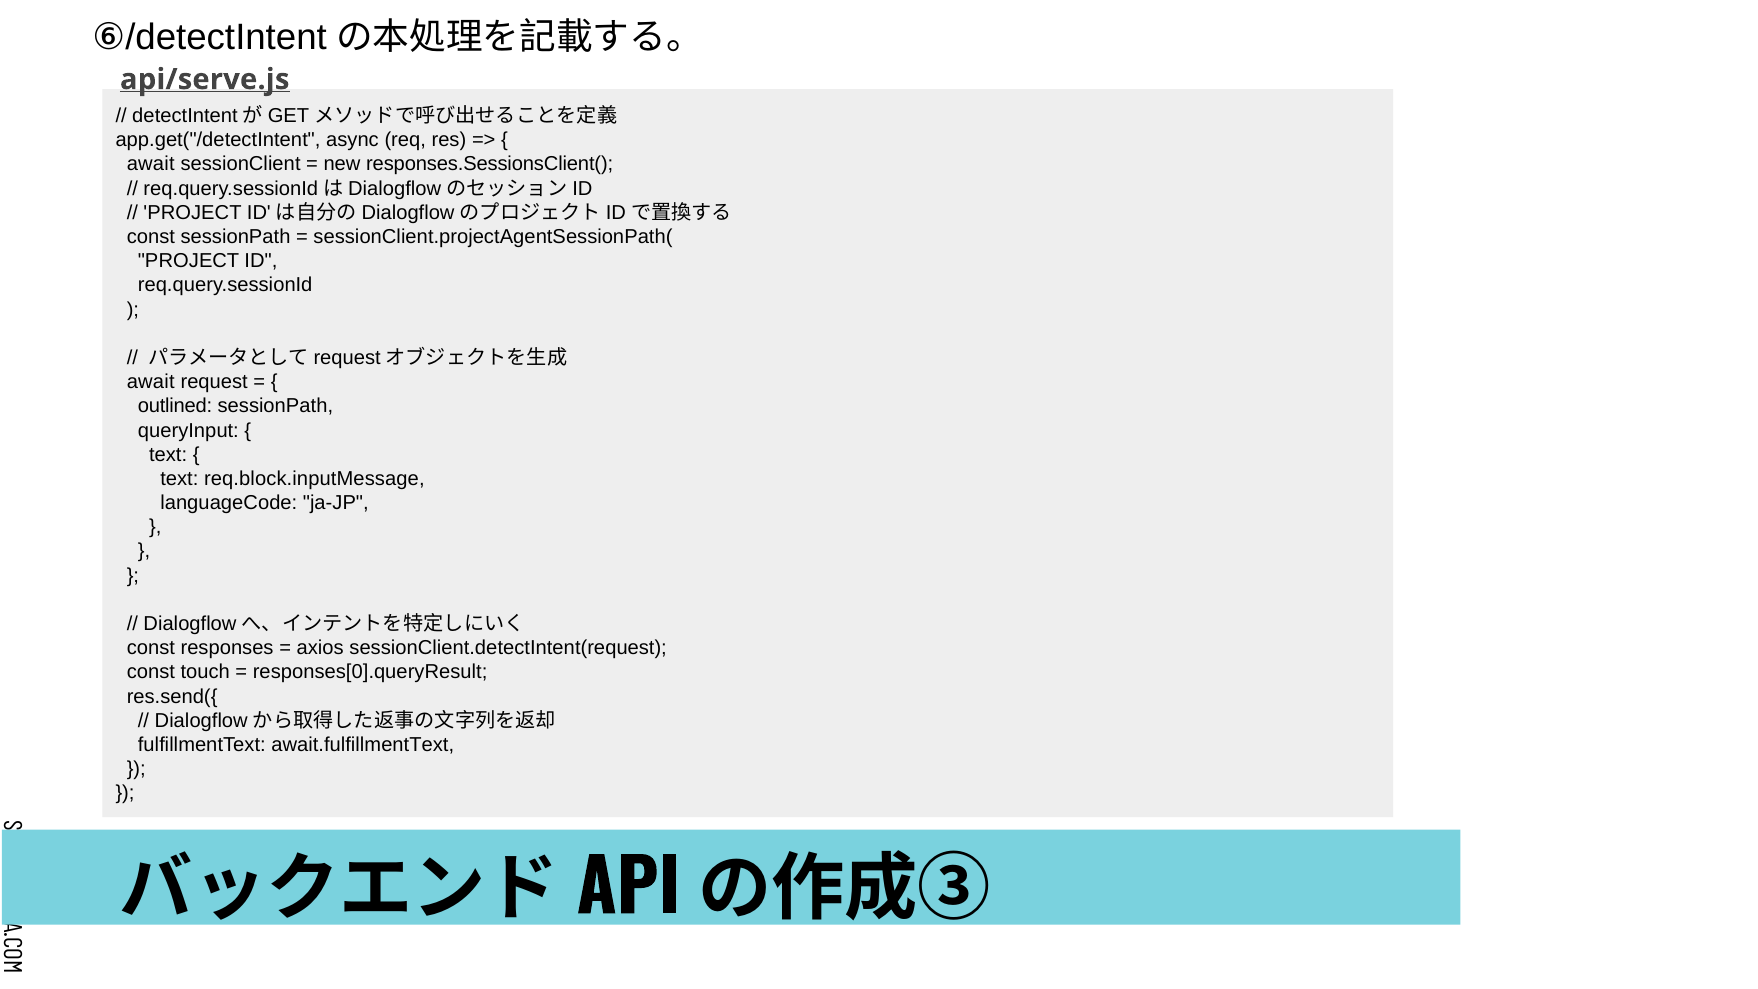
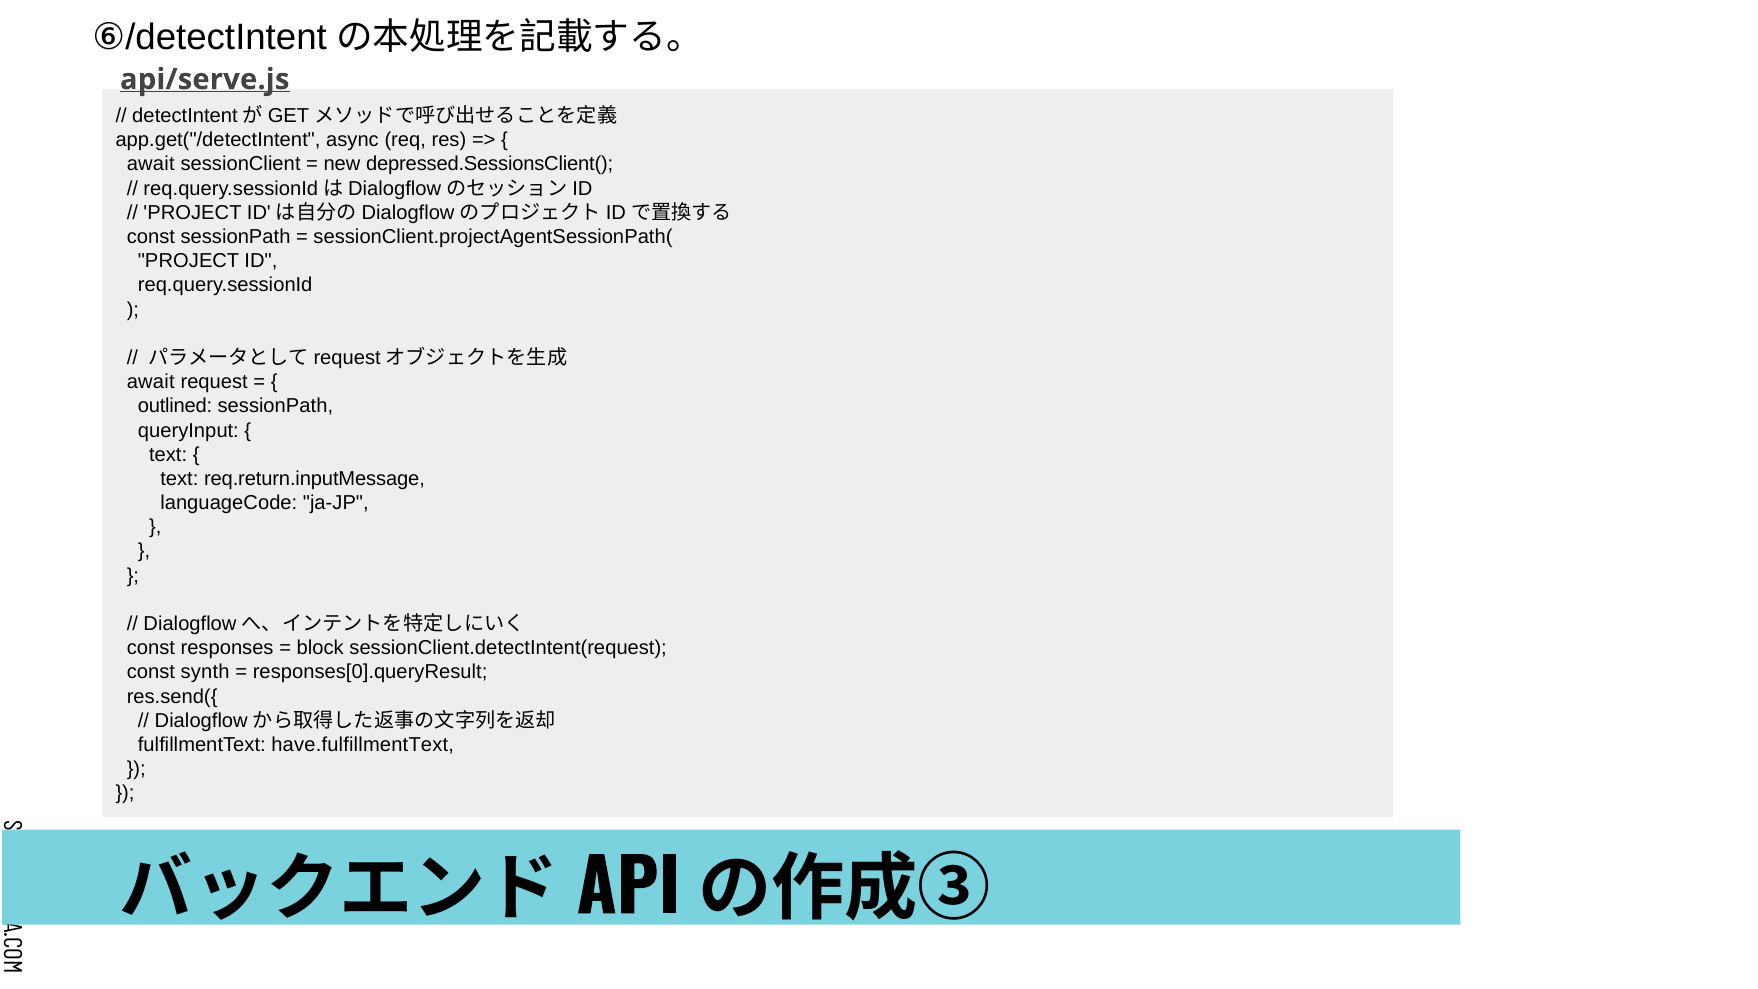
responses.SessionsClient(: responses.SessionsClient( -> depressed.SessionsClient( (490, 164)
req.block.inputMessage: req.block.inputMessage -> req.return.inputMessage (314, 479)
axios: axios -> block (320, 648)
touch: touch -> synth (205, 672)
await.fulfillmentText: await.fulfillmentText -> have.fulfillmentText (363, 745)
